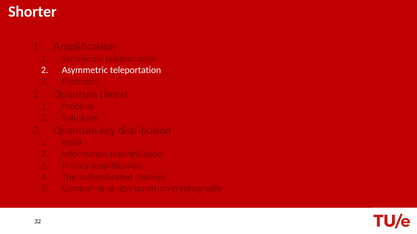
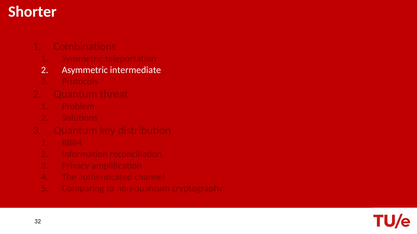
Amplification: Amplification -> Combinations (85, 46)
Asymmetric teleportation: teleportation -> intermediate (135, 70)
